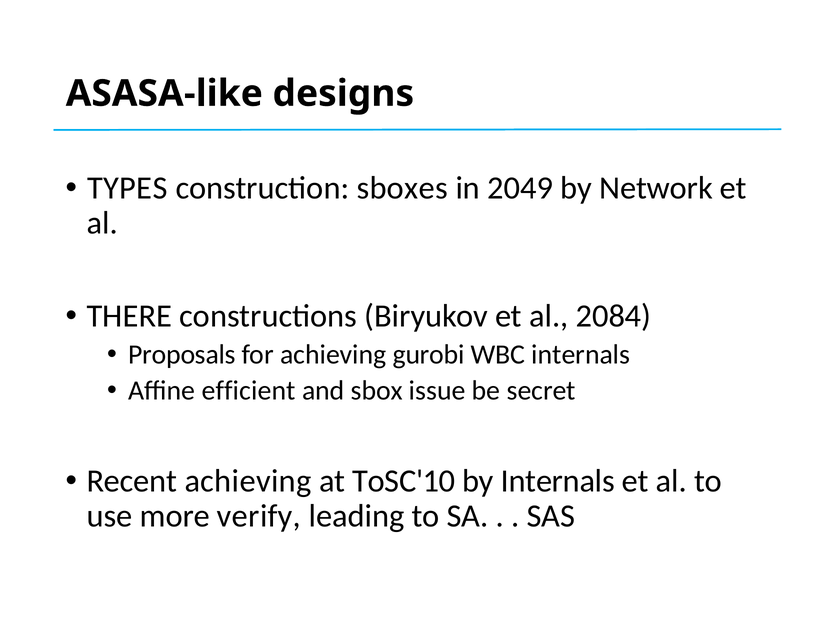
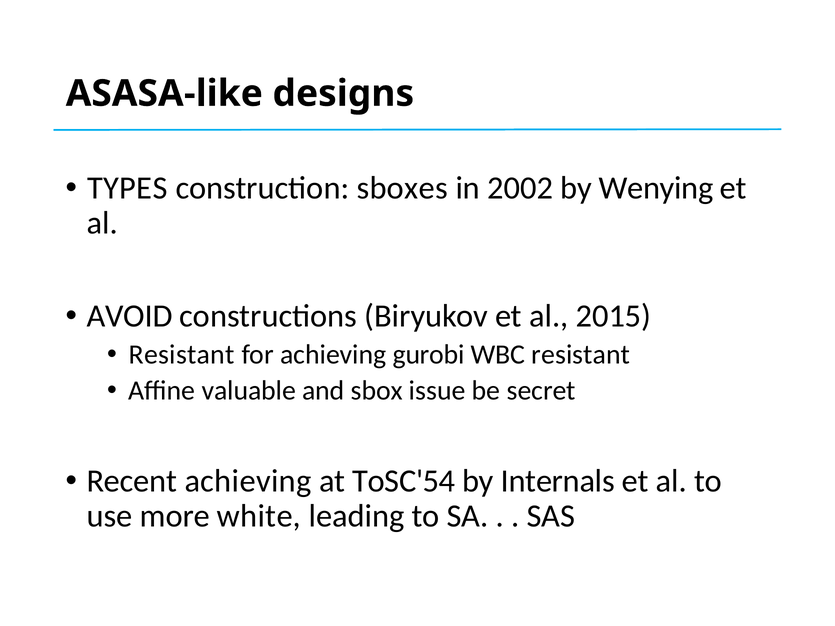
2049: 2049 -> 2002 (520, 188)
Network: Network -> Wenying (656, 188)
THERE: THERE -> AVOID (130, 316)
2084: 2084 -> 2015 (613, 316)
Proposals: Proposals -> Resistant (182, 355)
WBC internals: internals -> resistant (581, 355)
efficient: efficient -> valuable (249, 391)
ToSC'10: ToSC'10 -> ToSC'54 (404, 481)
verify: verify -> white (259, 516)
